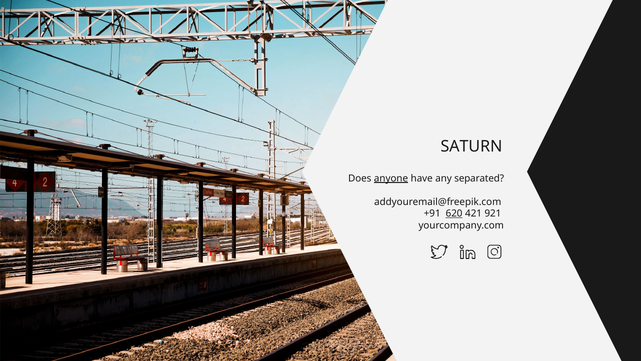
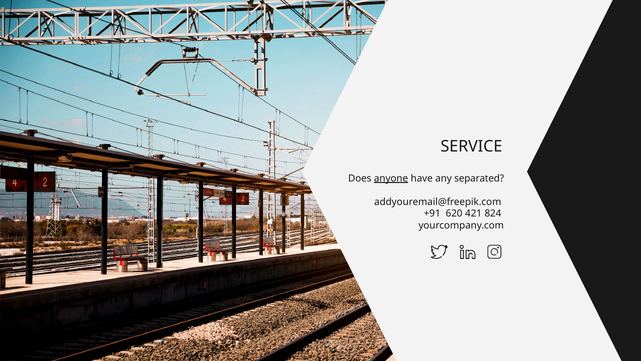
SATURN: SATURN -> SERVICE (471, 146)
620 underline: present -> none (454, 213)
921: 921 -> 824 (493, 213)
